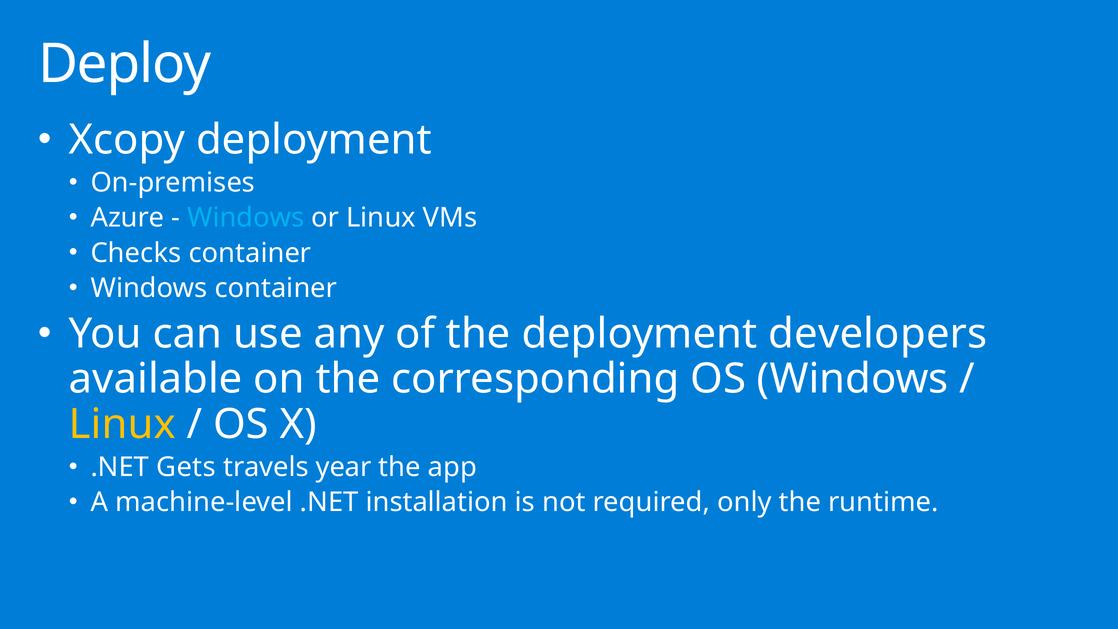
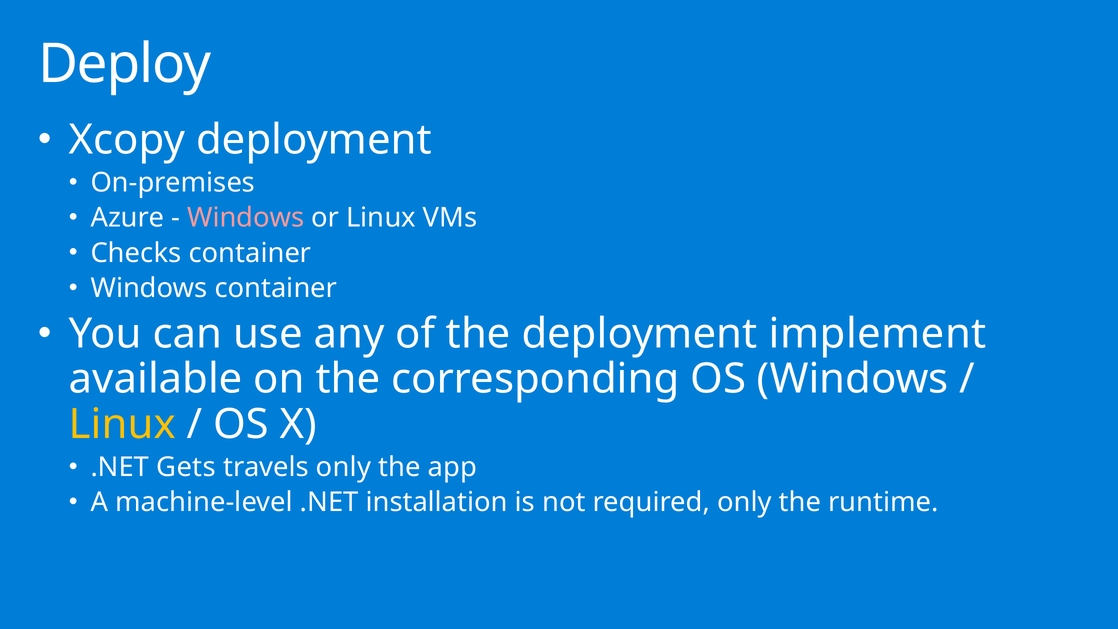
Windows colour: light blue -> pink (246, 218)
developers: developers -> implement (878, 334)
travels year: year -> only (344, 467)
